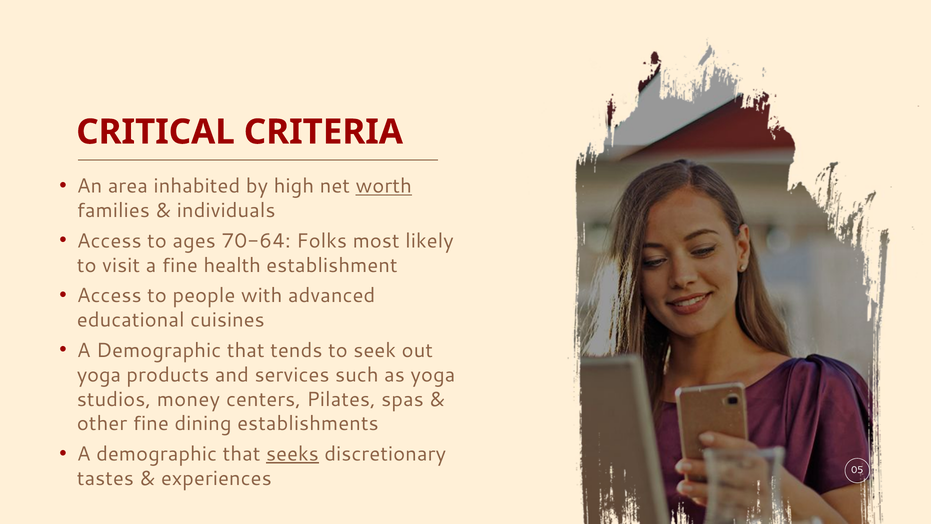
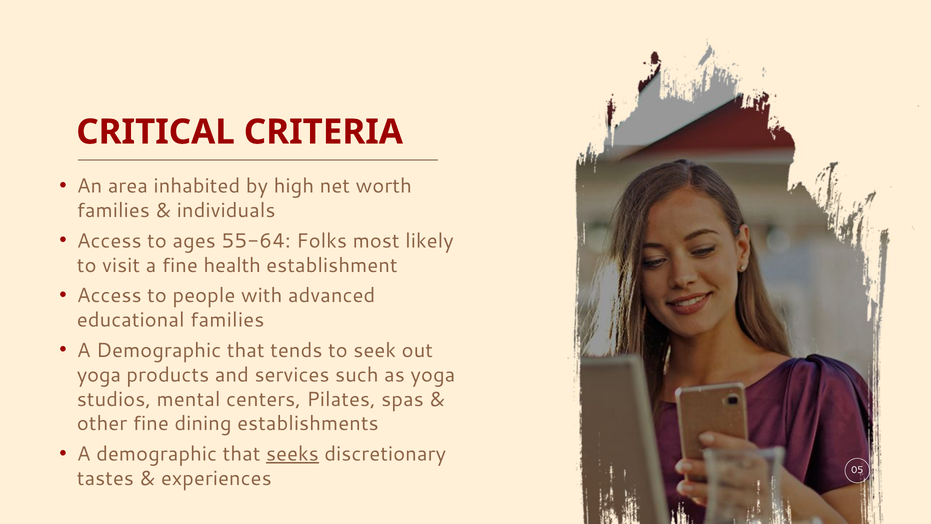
worth underline: present -> none (384, 186)
70-64: 70-64 -> 55-64 (256, 241)
educational cuisines: cuisines -> families (227, 320)
money: money -> mental (189, 399)
